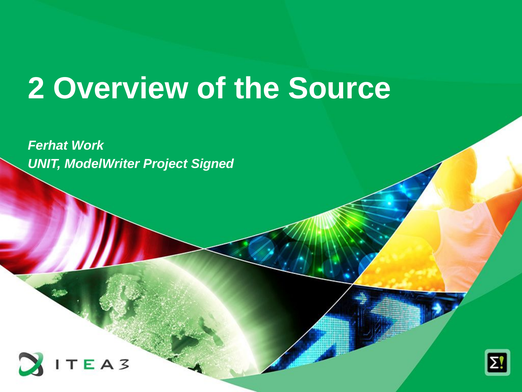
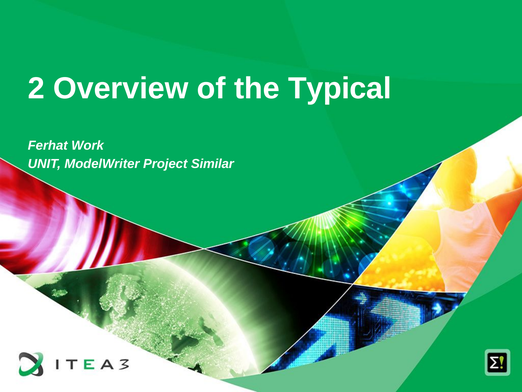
Source: Source -> Typical (340, 88)
Signed: Signed -> Similar (212, 164)
